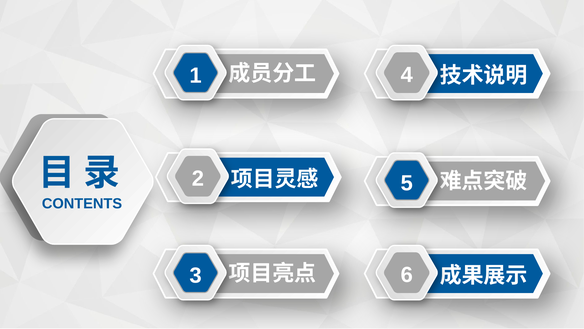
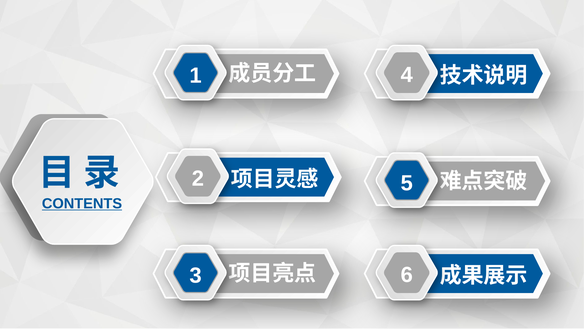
CONTENTS underline: none -> present (82, 203)
